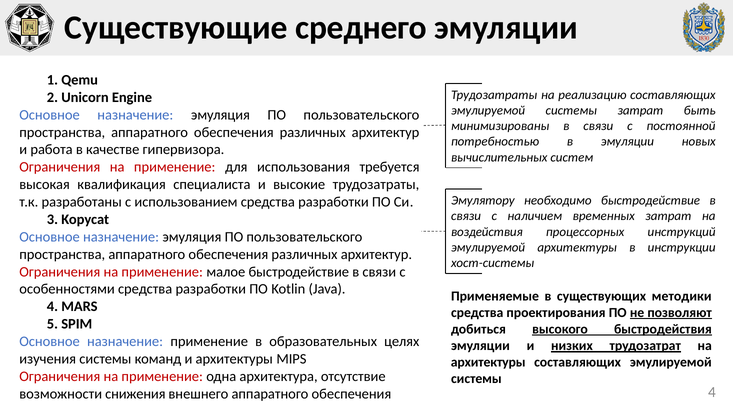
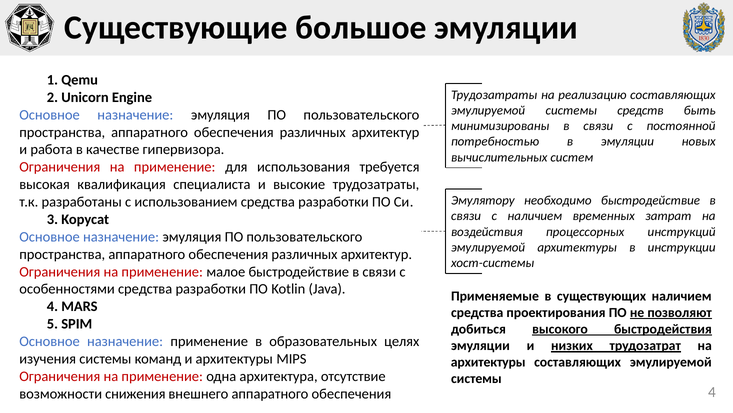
среднего: среднего -> большое (361, 28)
системы затрат: затрат -> средств (640, 110)
существующих методики: методики -> наличием (682, 296)
